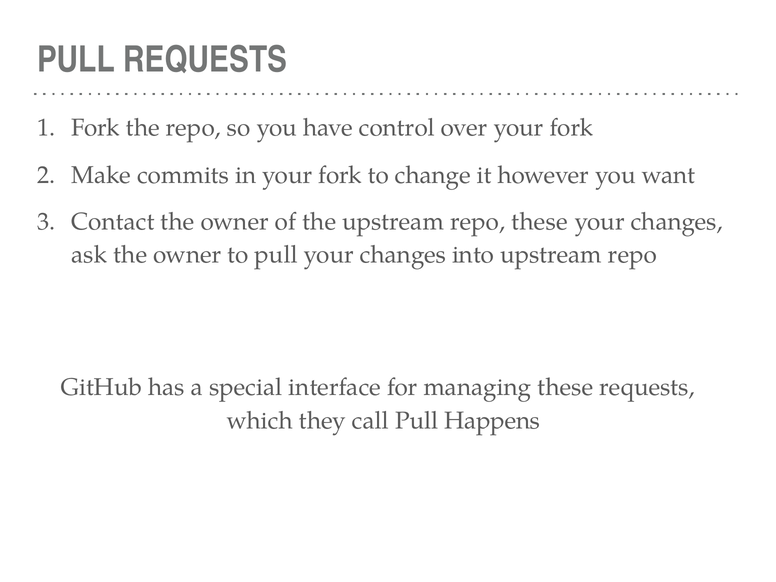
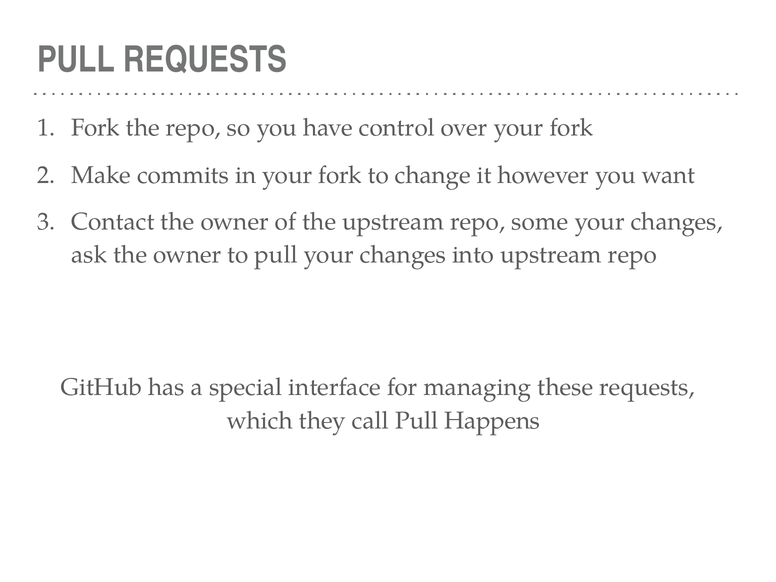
repo these: these -> some (540, 222)
